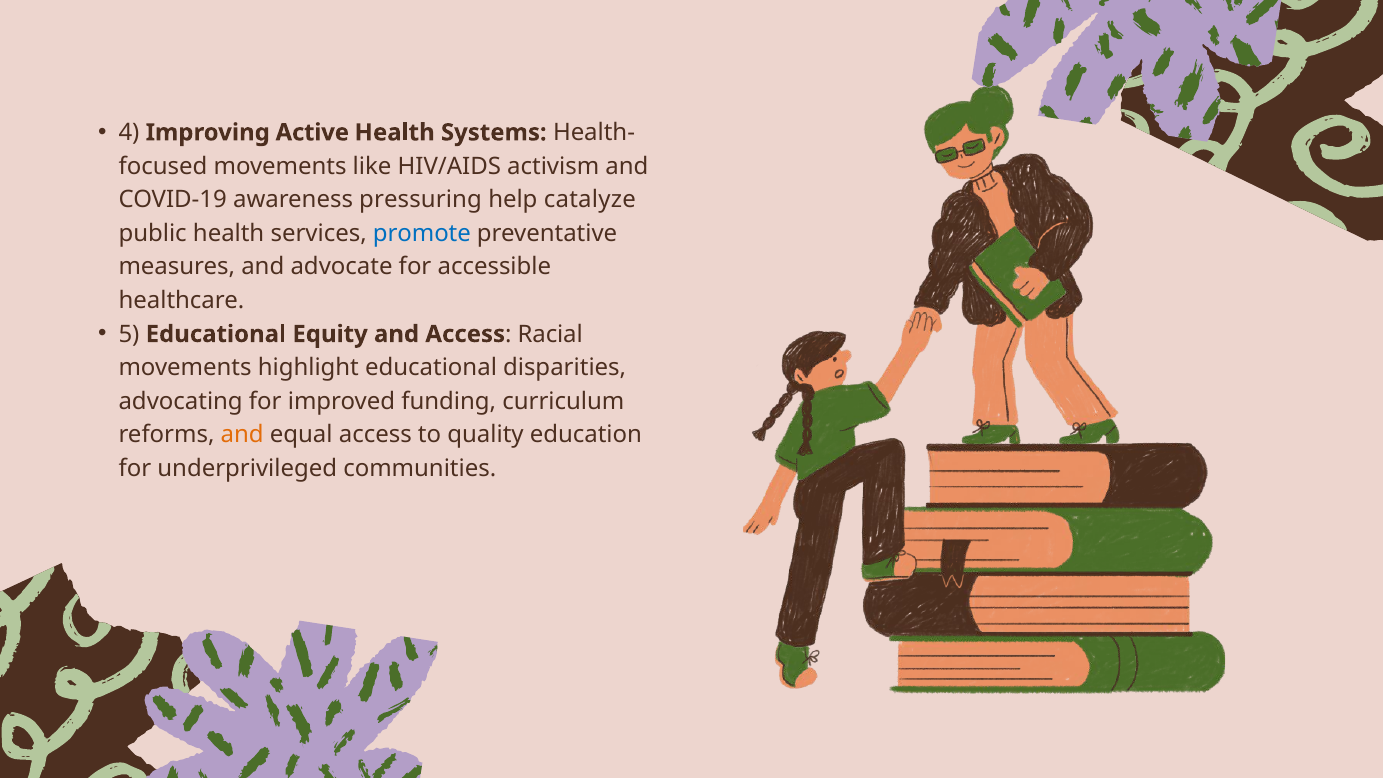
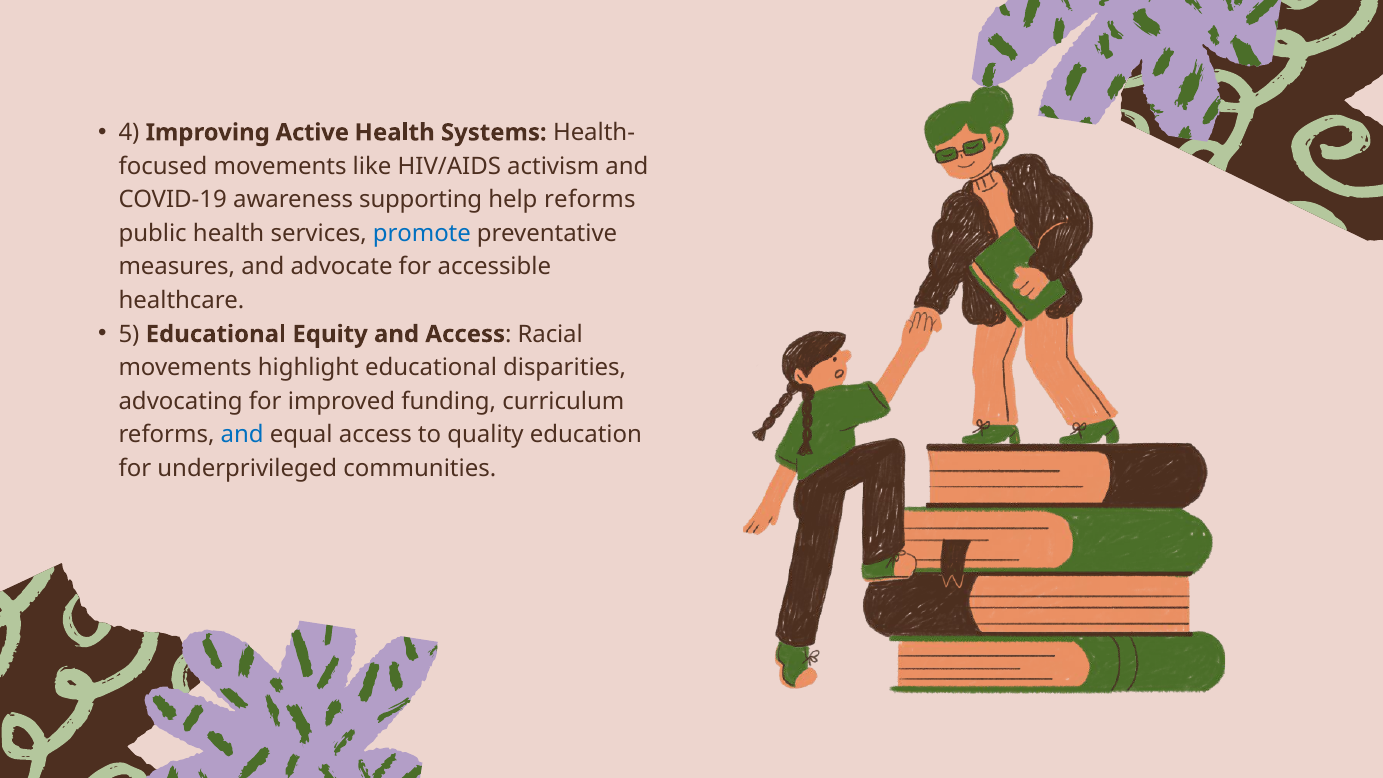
pressuring: pressuring -> supporting (421, 200)
help catalyze: catalyze -> reforms (590, 200)
and colour: orange -> blue (242, 435)
